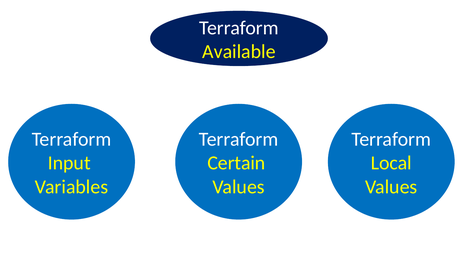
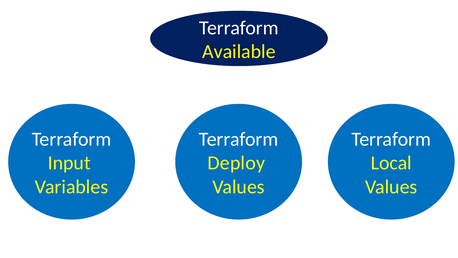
Certain: Certain -> Deploy (236, 163)
